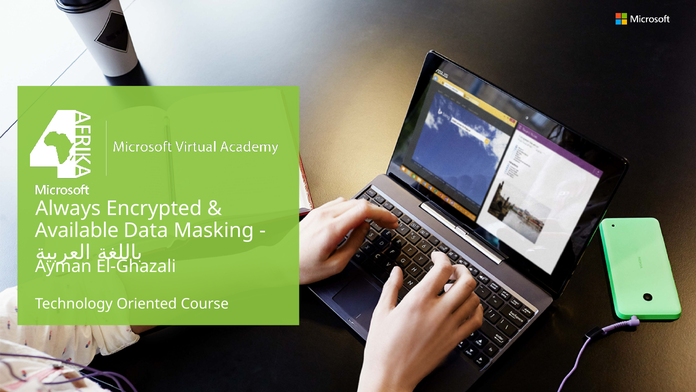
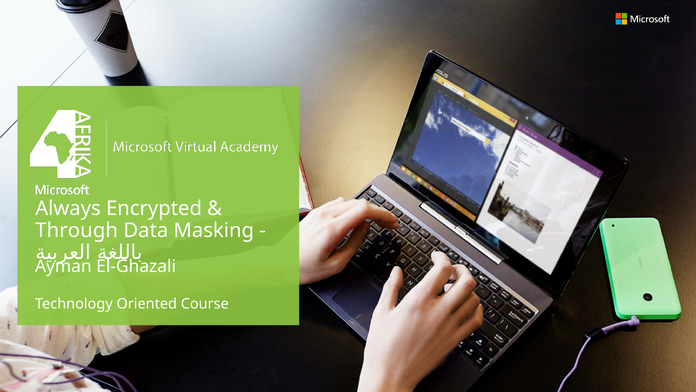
Available: Available -> Through (77, 230)
